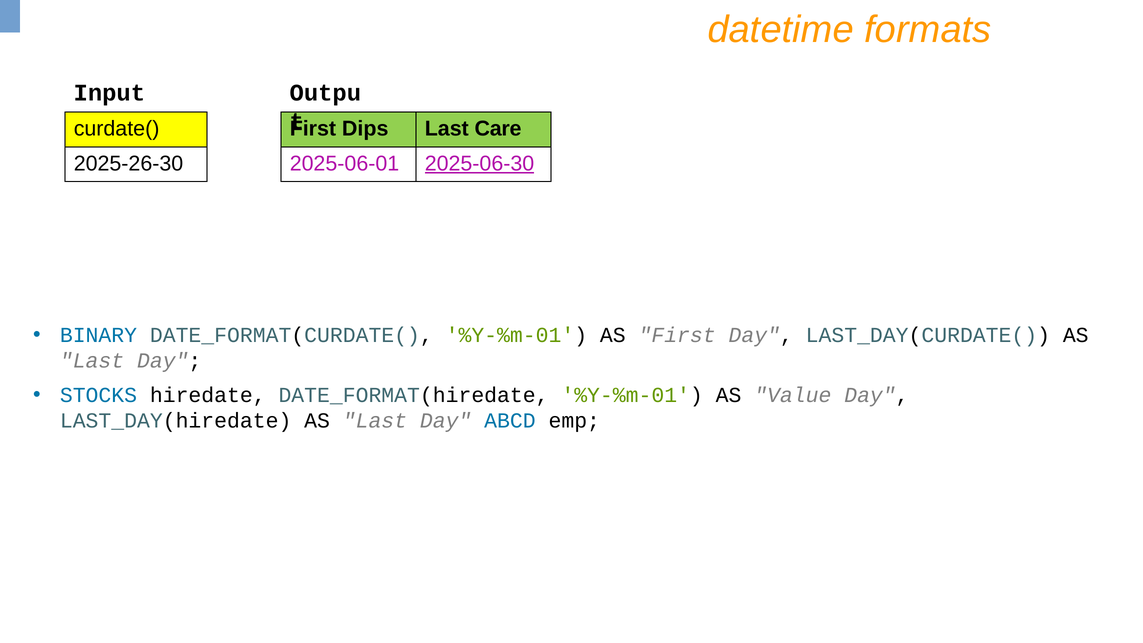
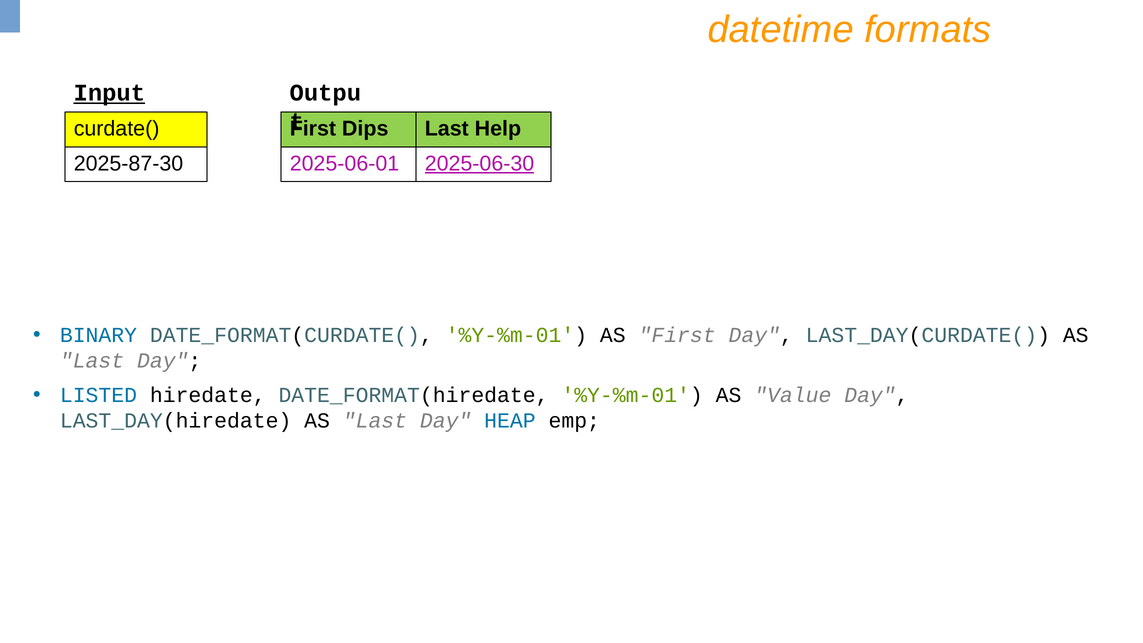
Input underline: none -> present (109, 93)
Care: Care -> Help (498, 129)
2025-26-30: 2025-26-30 -> 2025-87-30 (128, 164)
STOCKS: STOCKS -> LISTED (98, 395)
ABCD: ABCD -> HEAP (510, 421)
